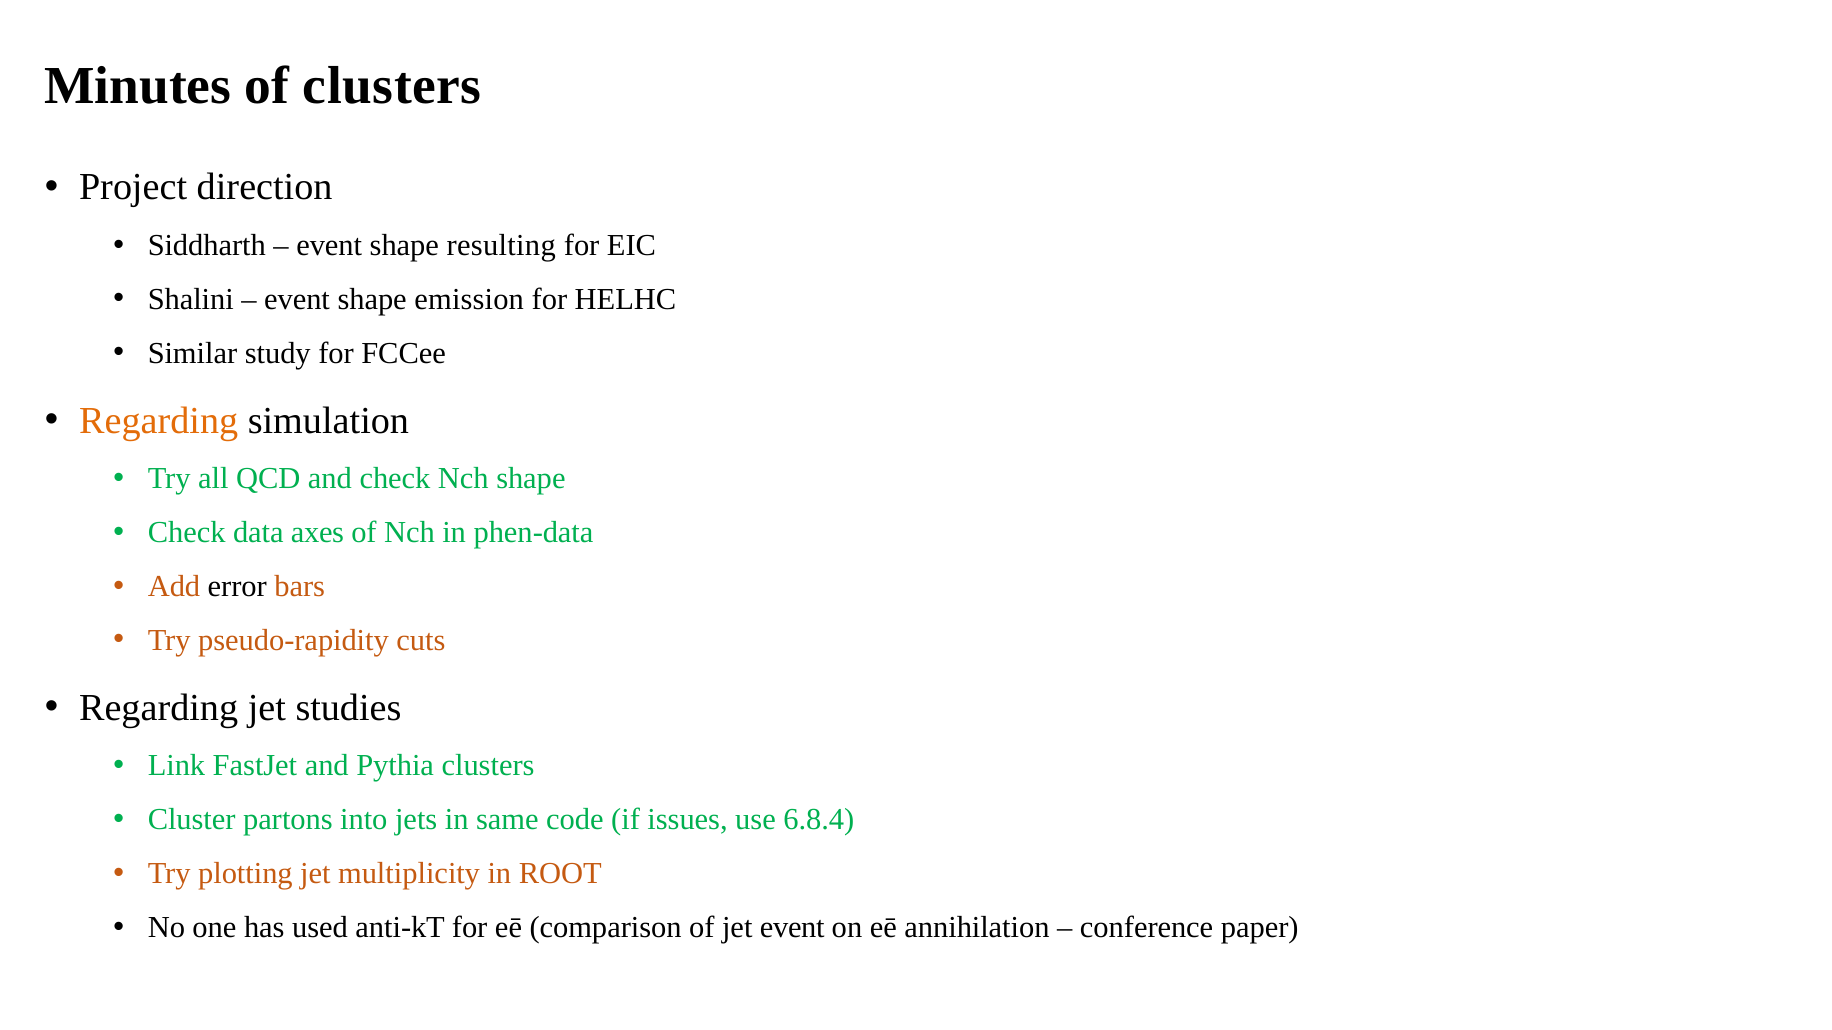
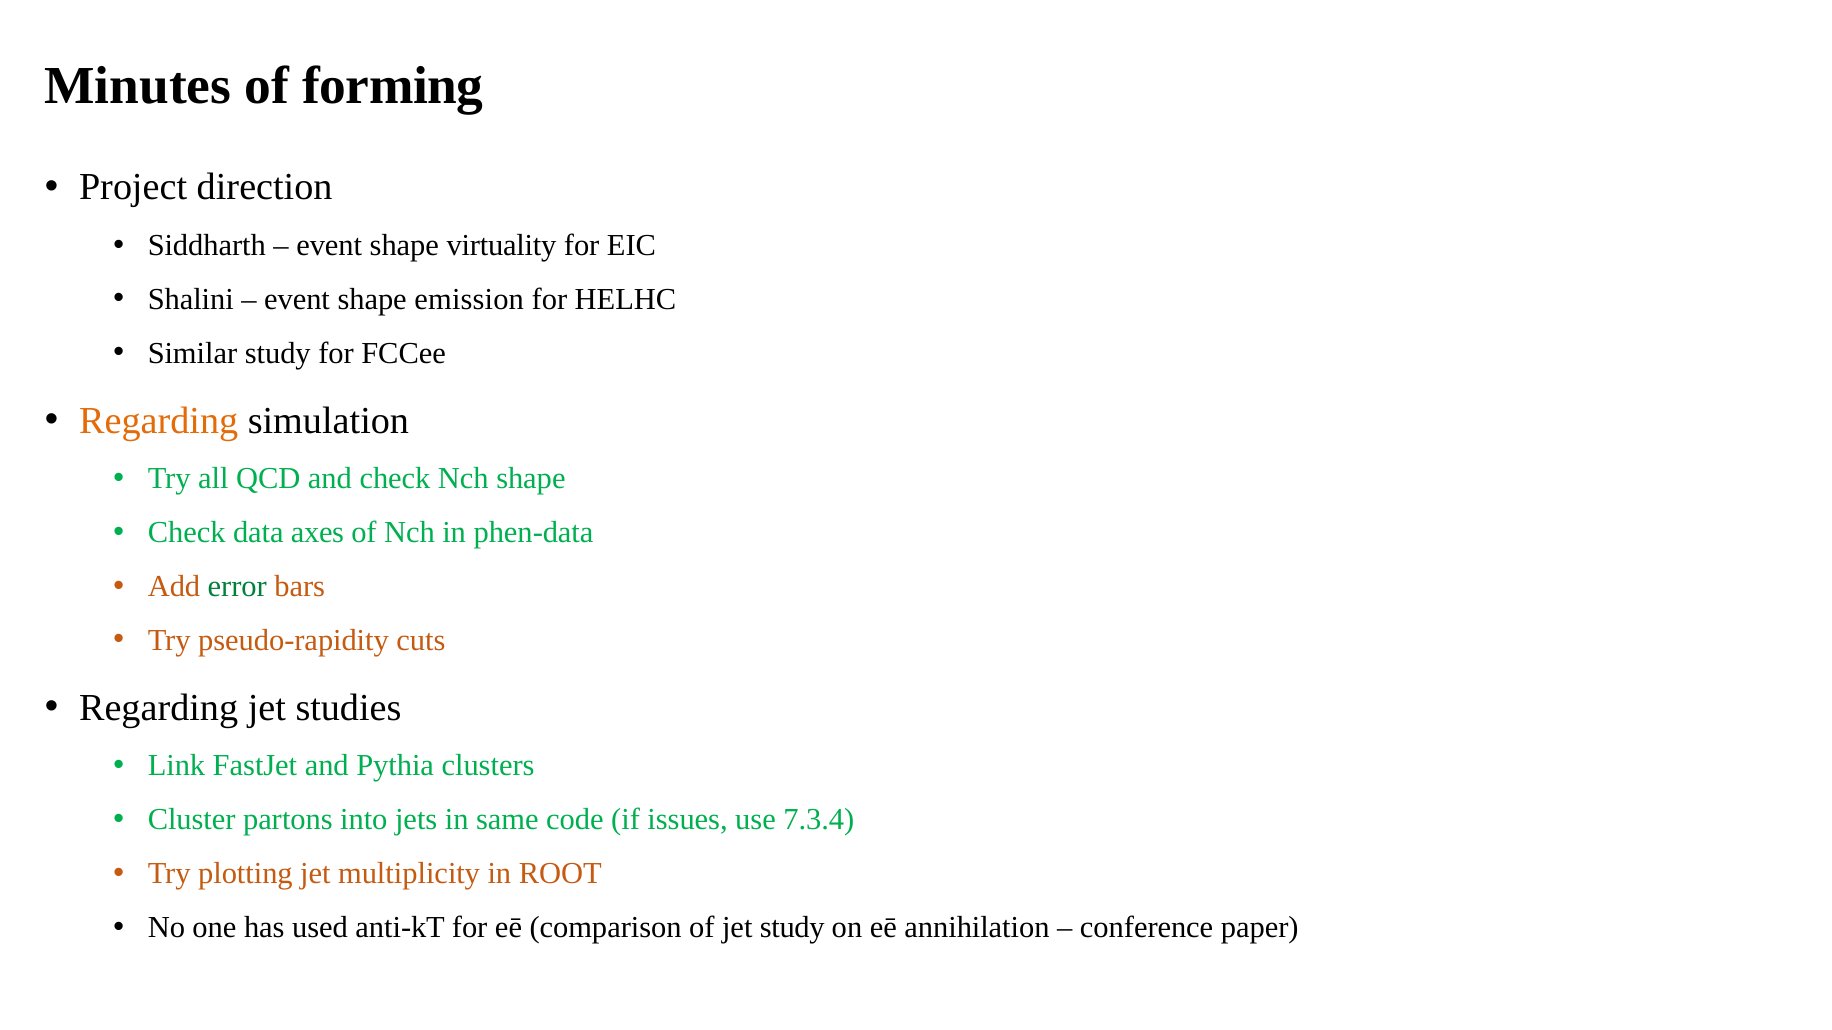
of clusters: clusters -> forming (393, 86)
resulting: resulting -> virtuality (501, 245)
error colour: black -> green (237, 587)
6.8.4: 6.8.4 -> 7.3.4 (819, 820)
jet event: event -> study (792, 928)
